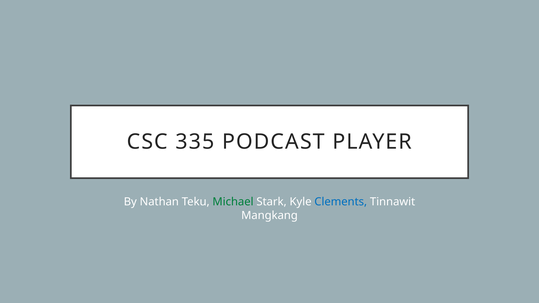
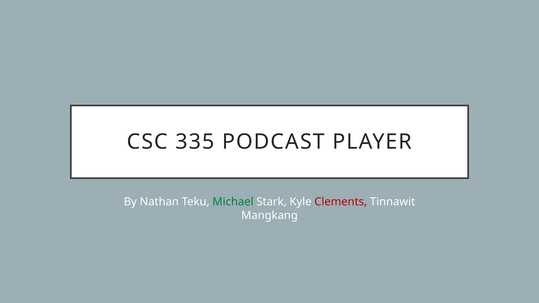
Clements colour: blue -> red (341, 202)
